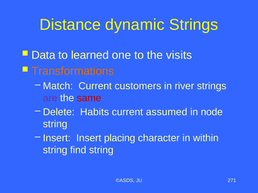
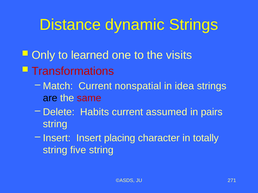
Data: Data -> Only (43, 55)
Transformations colour: orange -> red (73, 71)
customers: customers -> nonspatial (138, 86)
river: river -> idea (184, 86)
are colour: purple -> black (50, 98)
node: node -> pairs (212, 112)
within: within -> totally (206, 138)
find: find -> five (78, 150)
